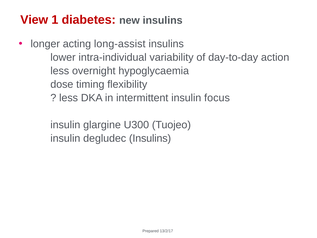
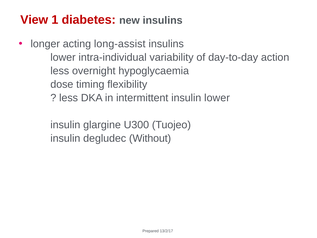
insulin focus: focus -> lower (217, 98)
degludec Insulins: Insulins -> Without (150, 138)
